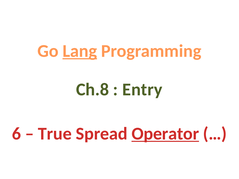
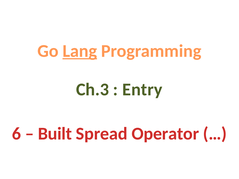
Ch.8: Ch.8 -> Ch.3 (92, 90)
True: True -> Built (55, 134)
Operator underline: present -> none (165, 134)
